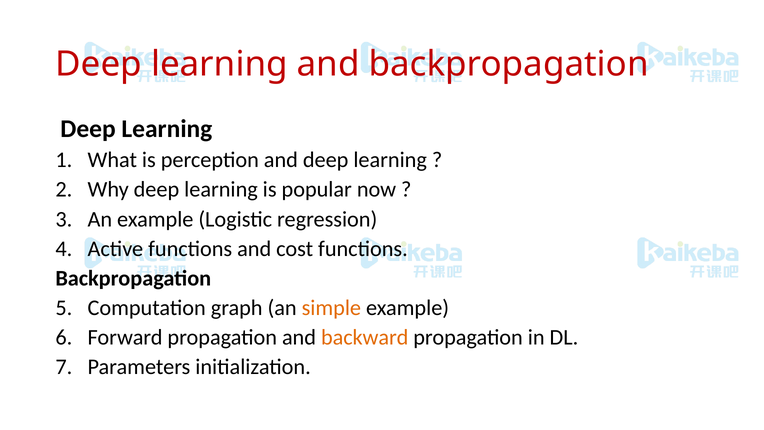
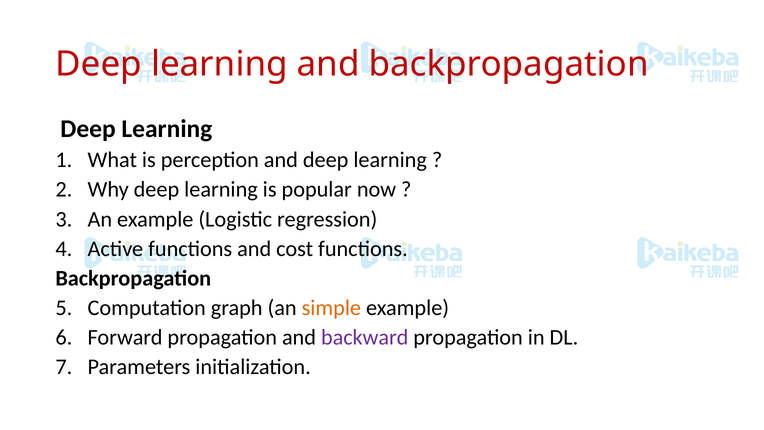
backward colour: orange -> purple (365, 337)
